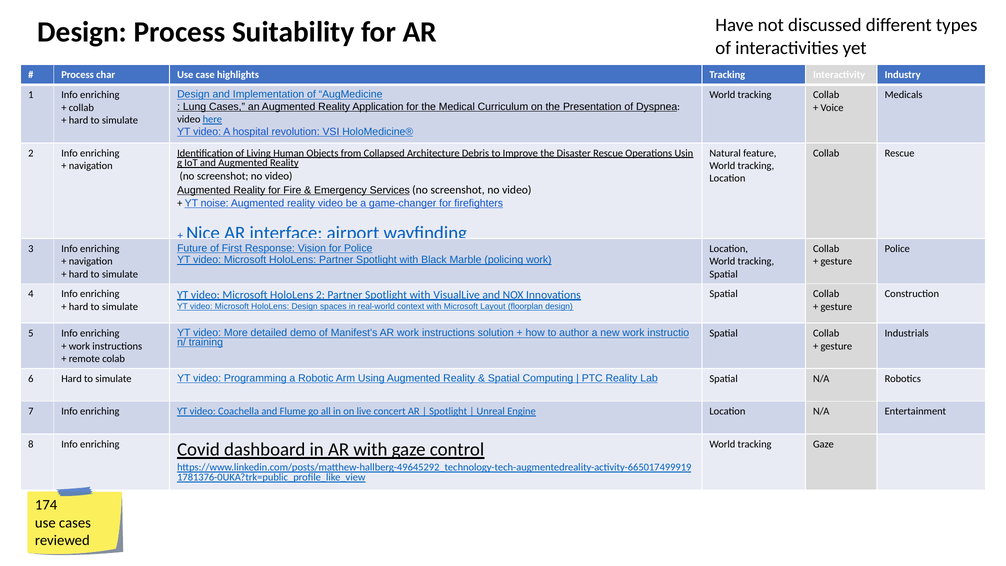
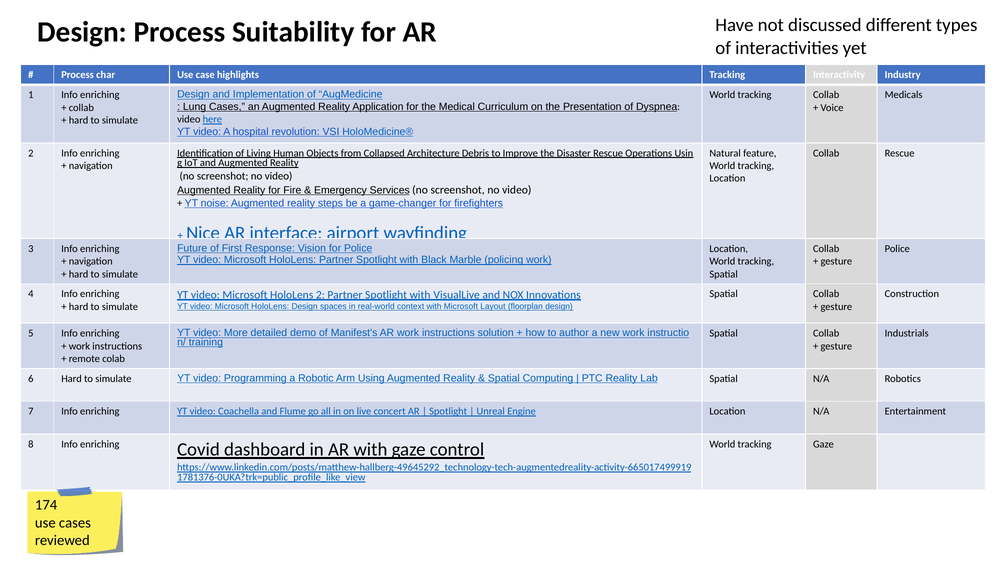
reality video: video -> steps (330, 203)
